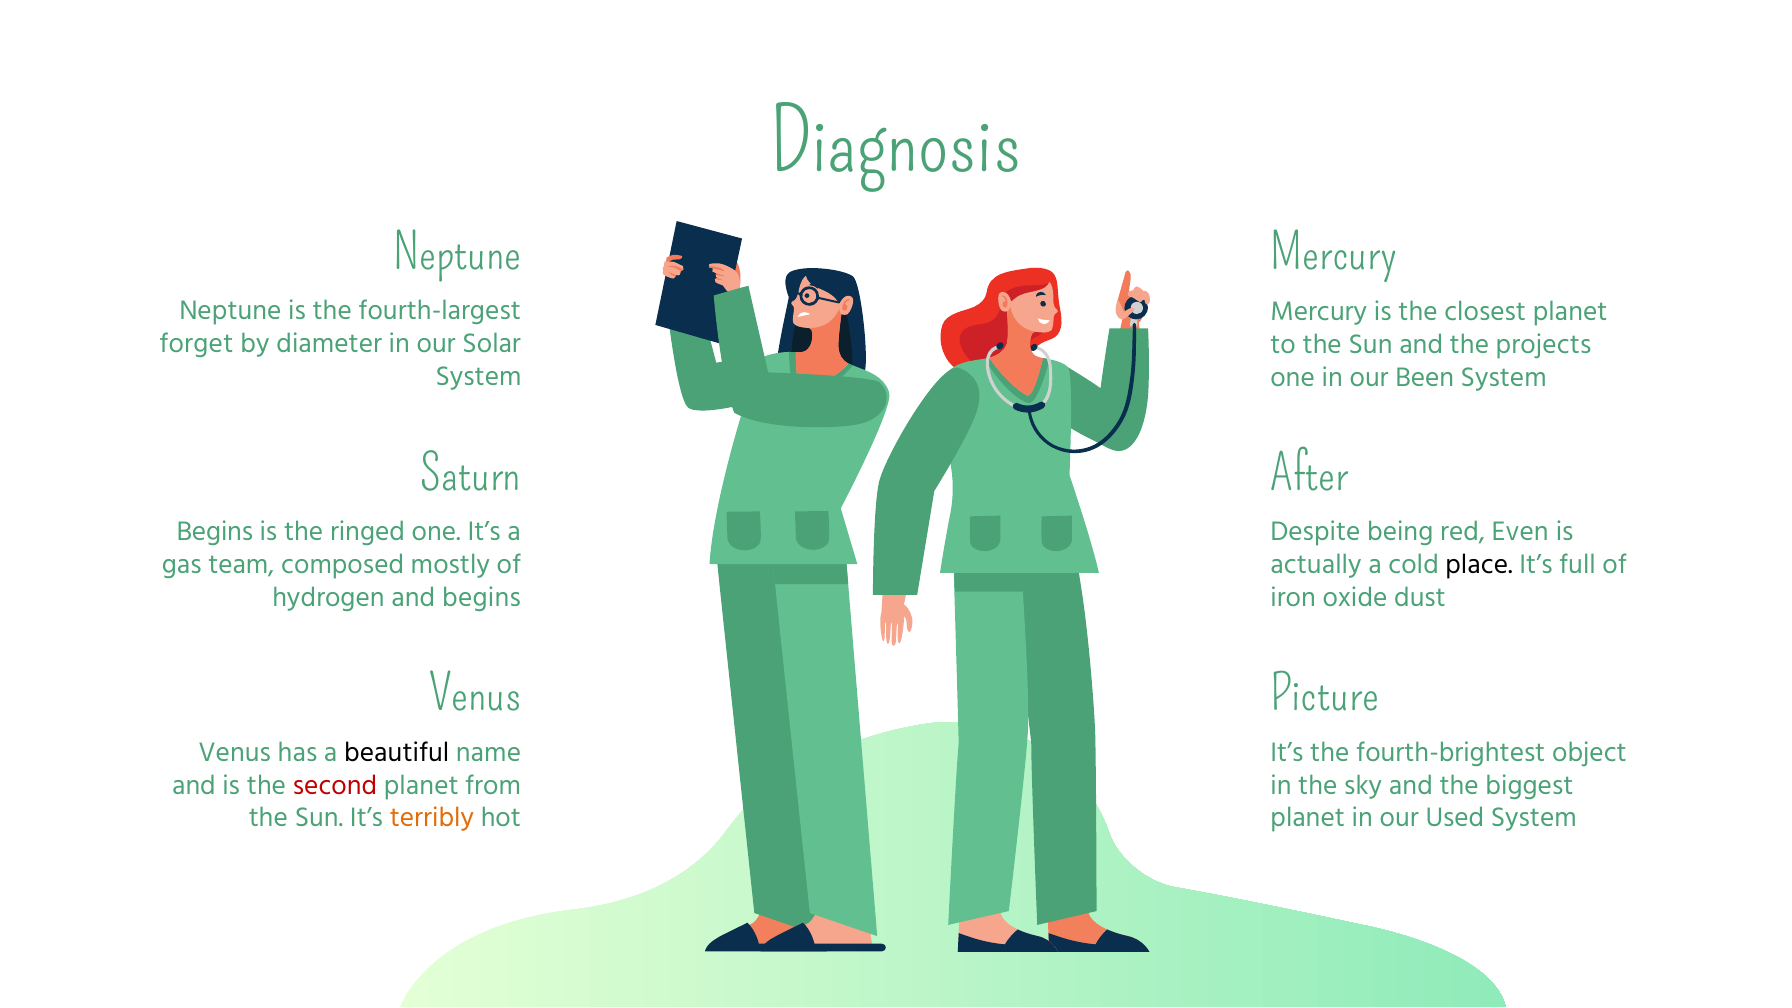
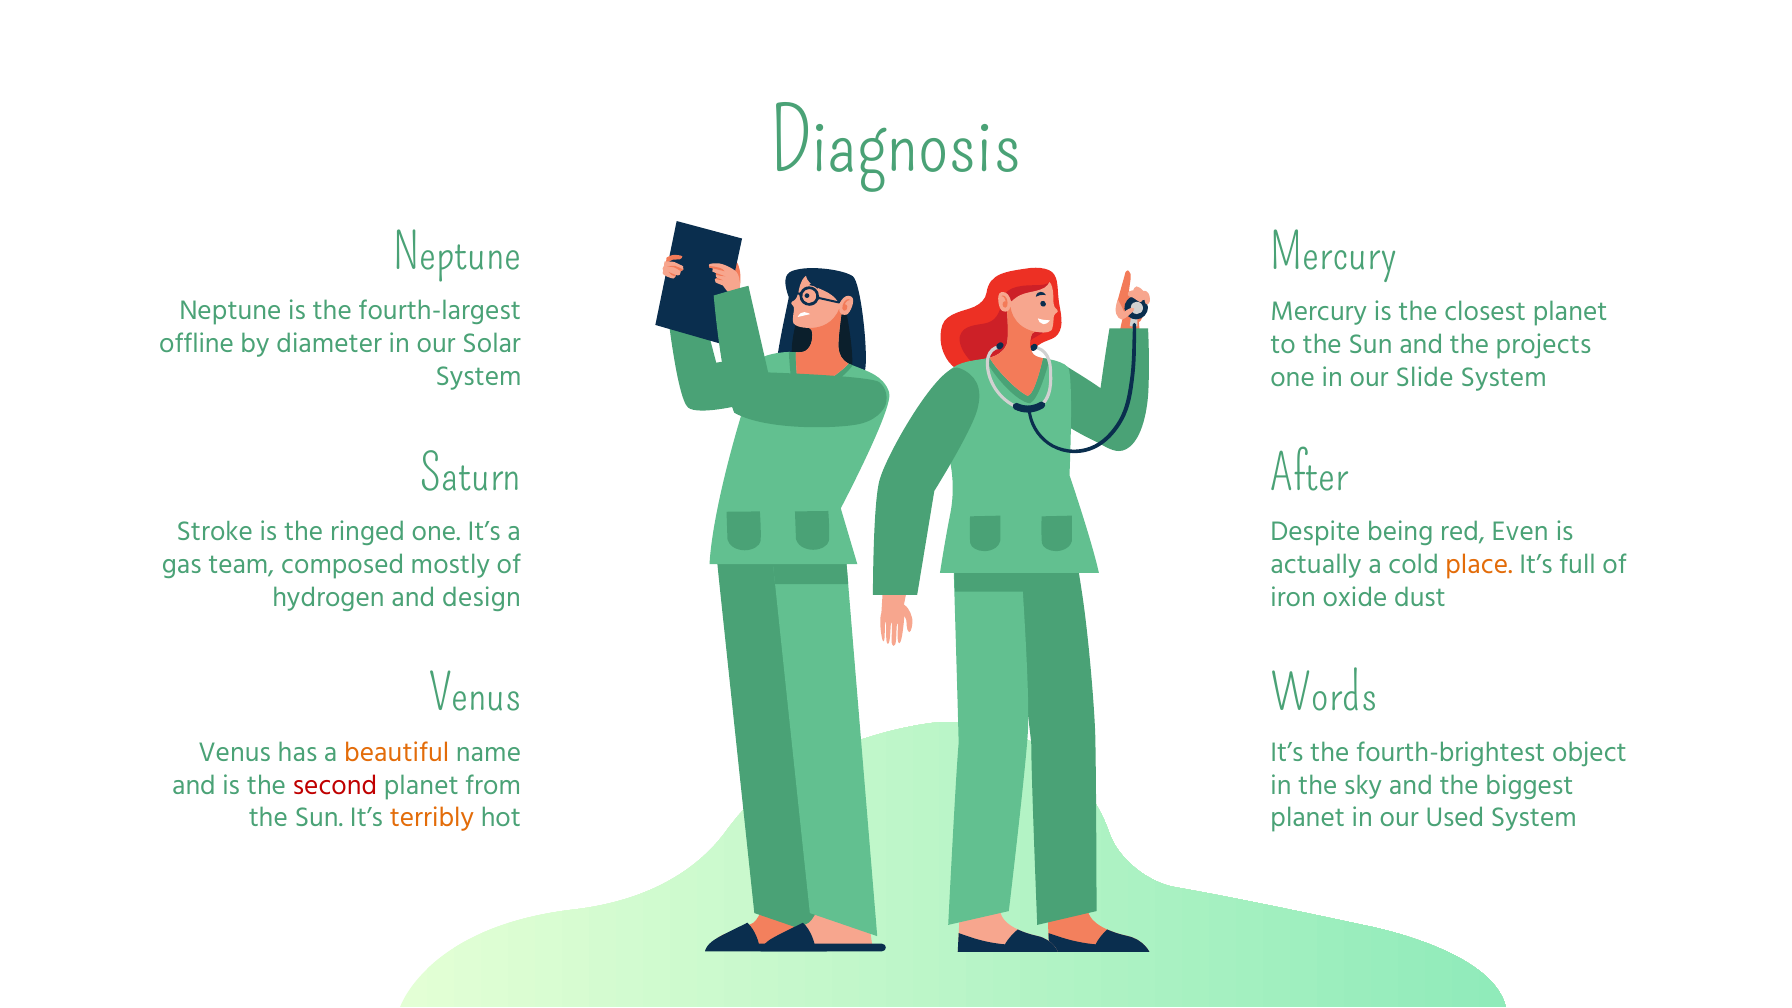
forget: forget -> offline (197, 344)
Been: Been -> Slide (1425, 377)
Begins: Begins -> Stroke (215, 531)
place colour: black -> orange (1479, 565)
and begins: begins -> design (482, 597)
Picture: Picture -> Words (1324, 694)
beautiful colour: black -> orange (397, 752)
